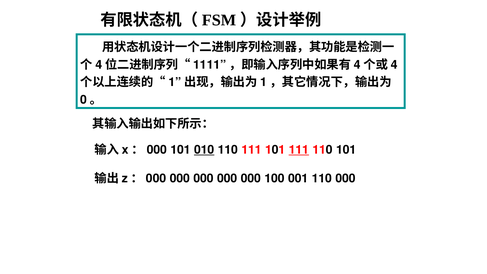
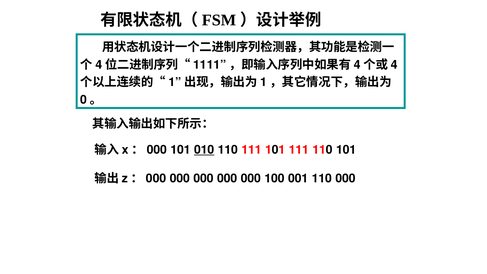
111 underline: present -> none (299, 150)
